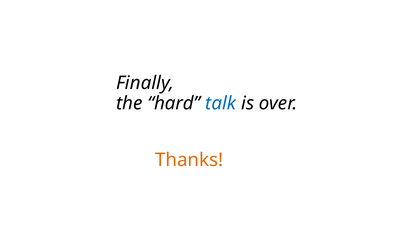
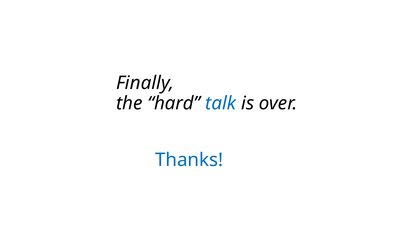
Thanks colour: orange -> blue (189, 160)
